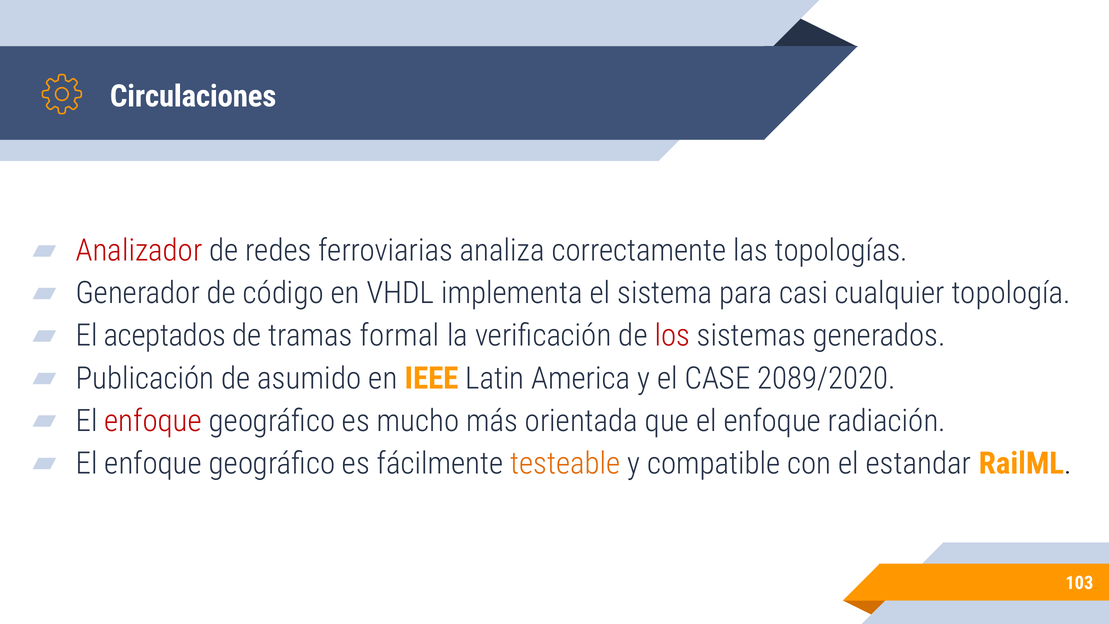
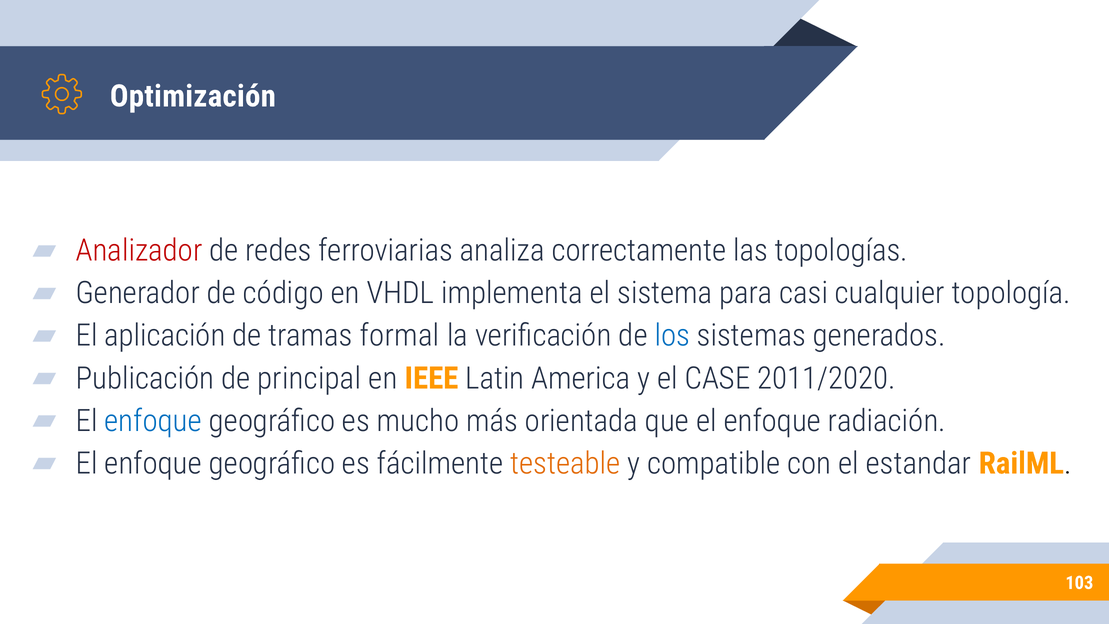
Circulaciones: Circulaciones -> Optimización (193, 96)
aceptados: aceptados -> aplicación (165, 336)
los colour: red -> blue (672, 336)
asumido: asumido -> principal (309, 378)
2089/2020: 2089/2020 -> 2011/2020 (826, 378)
enfoque colour: red -> blue (153, 421)
